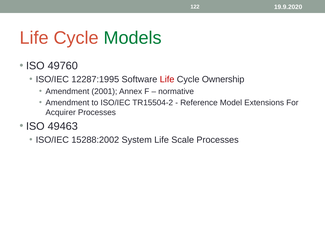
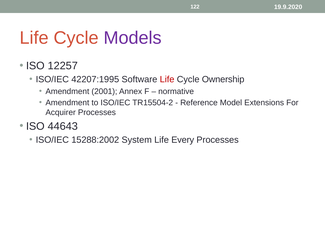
Models colour: green -> purple (133, 38)
49760: 49760 -> 12257 (63, 66)
12287:1995: 12287:1995 -> 42207:1995 (95, 79)
49463: 49463 -> 44643 (63, 126)
Scale: Scale -> Every (183, 140)
